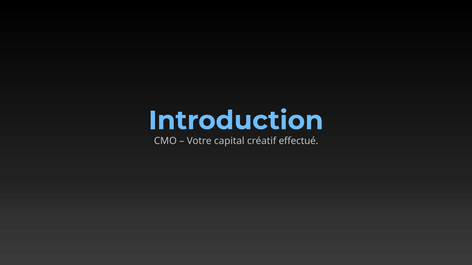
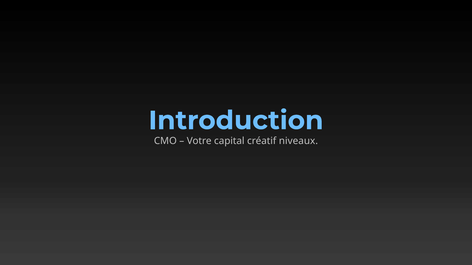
effectué: effectué -> niveaux (298, 141)
